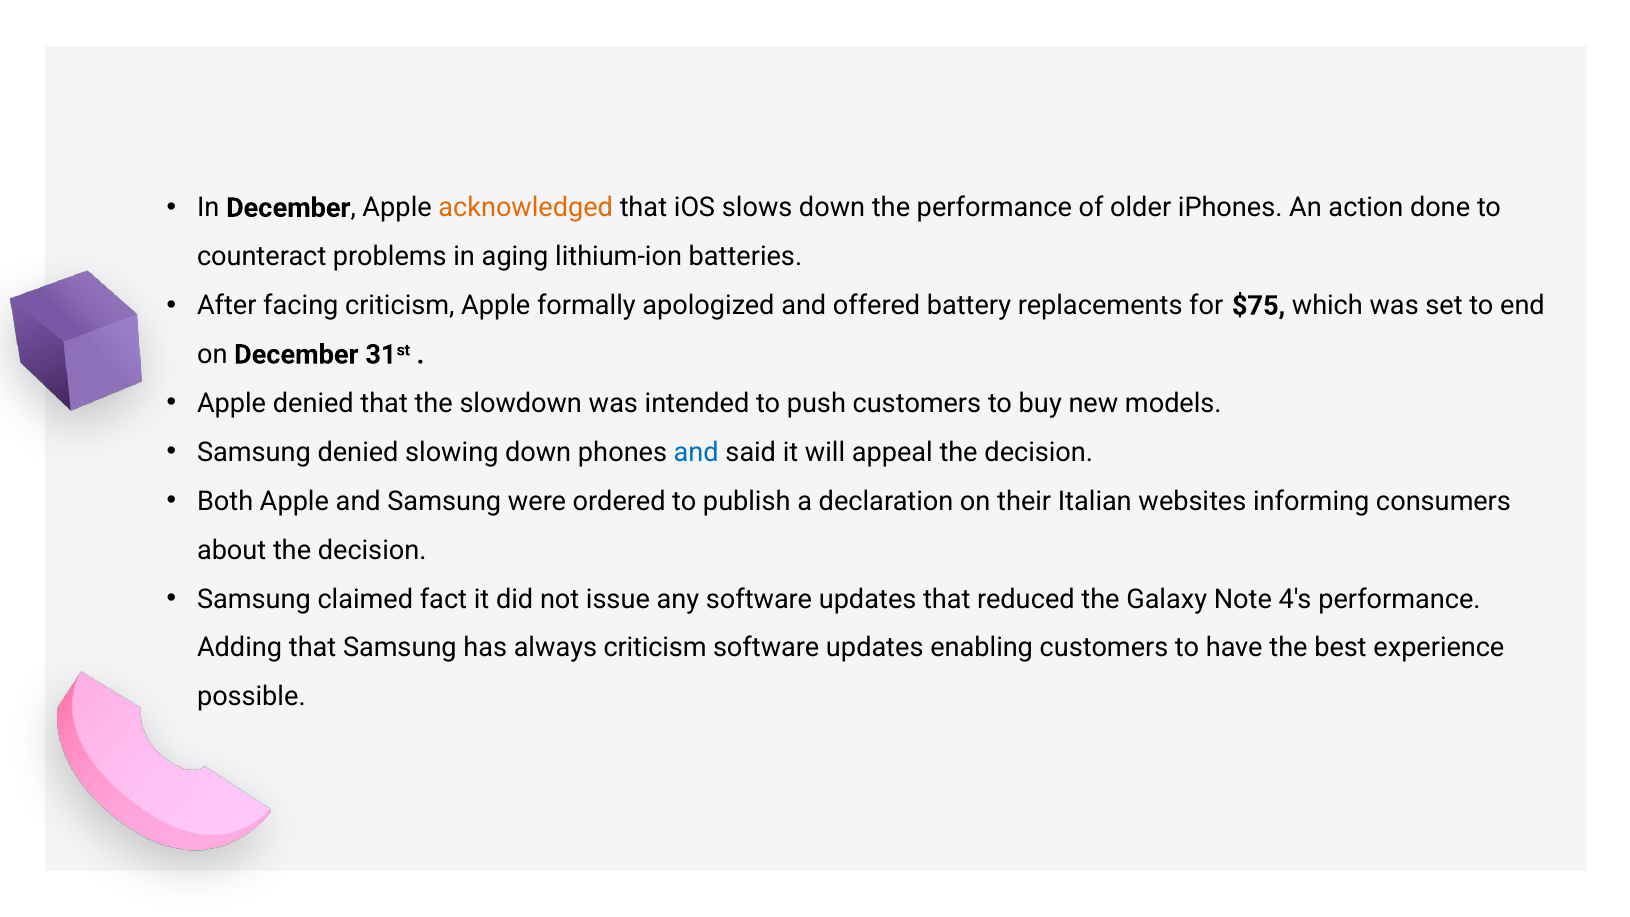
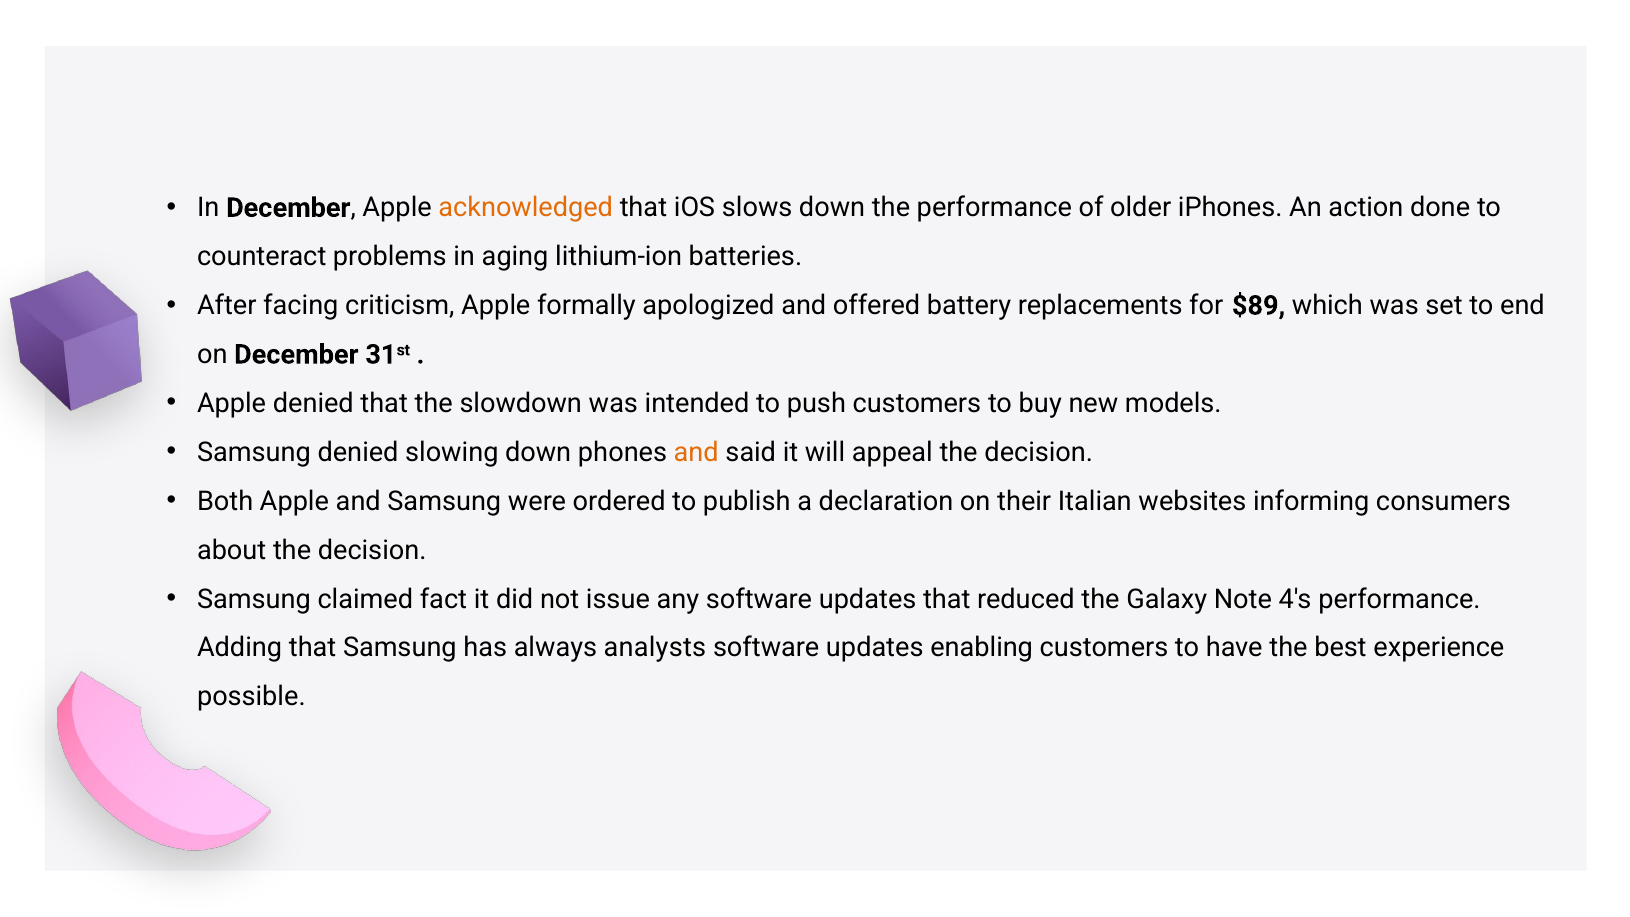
$75: $75 -> $89 (1259, 306)
and colour: blue -> orange (696, 452)
always criticism: criticism -> analysts (655, 648)
